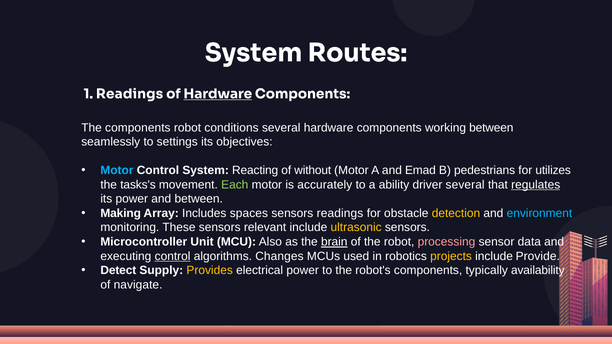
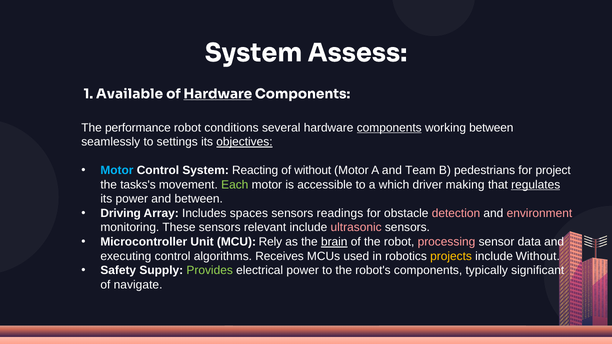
Routes: Routes -> Assess (357, 53)
1 Readings: Readings -> Available (130, 94)
The components: components -> performance (138, 128)
components underline: none -> present (389, 128)
objectives underline: none -> present (244, 142)
Emad: Emad -> Team (420, 171)
utilizes: utilizes -> project (553, 171)
accurately: accurately -> accessible (325, 185)
ability: ability -> which (394, 185)
driver several: several -> making (465, 185)
Making: Making -> Driving (121, 213)
detection colour: yellow -> pink (456, 213)
environment colour: light blue -> pink (539, 213)
ultrasonic colour: yellow -> pink (356, 228)
Also: Also -> Rely (270, 242)
control underline: present -> none (173, 256)
Changes: Changes -> Receives (280, 256)
include Provide: Provide -> Without (538, 256)
Detect: Detect -> Safety (118, 271)
Provides colour: yellow -> light green (210, 271)
availability: availability -> significant (538, 271)
